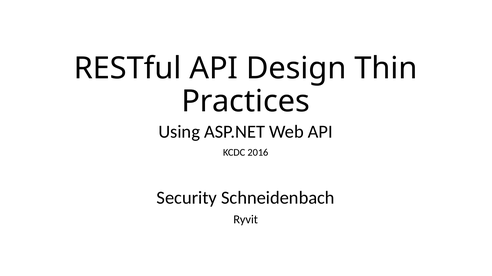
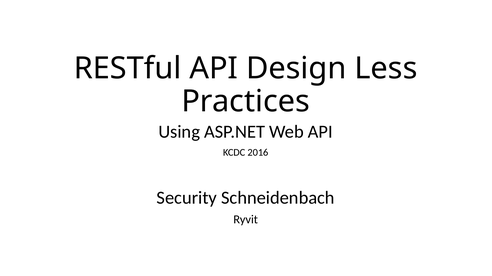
Thin: Thin -> Less (386, 69)
